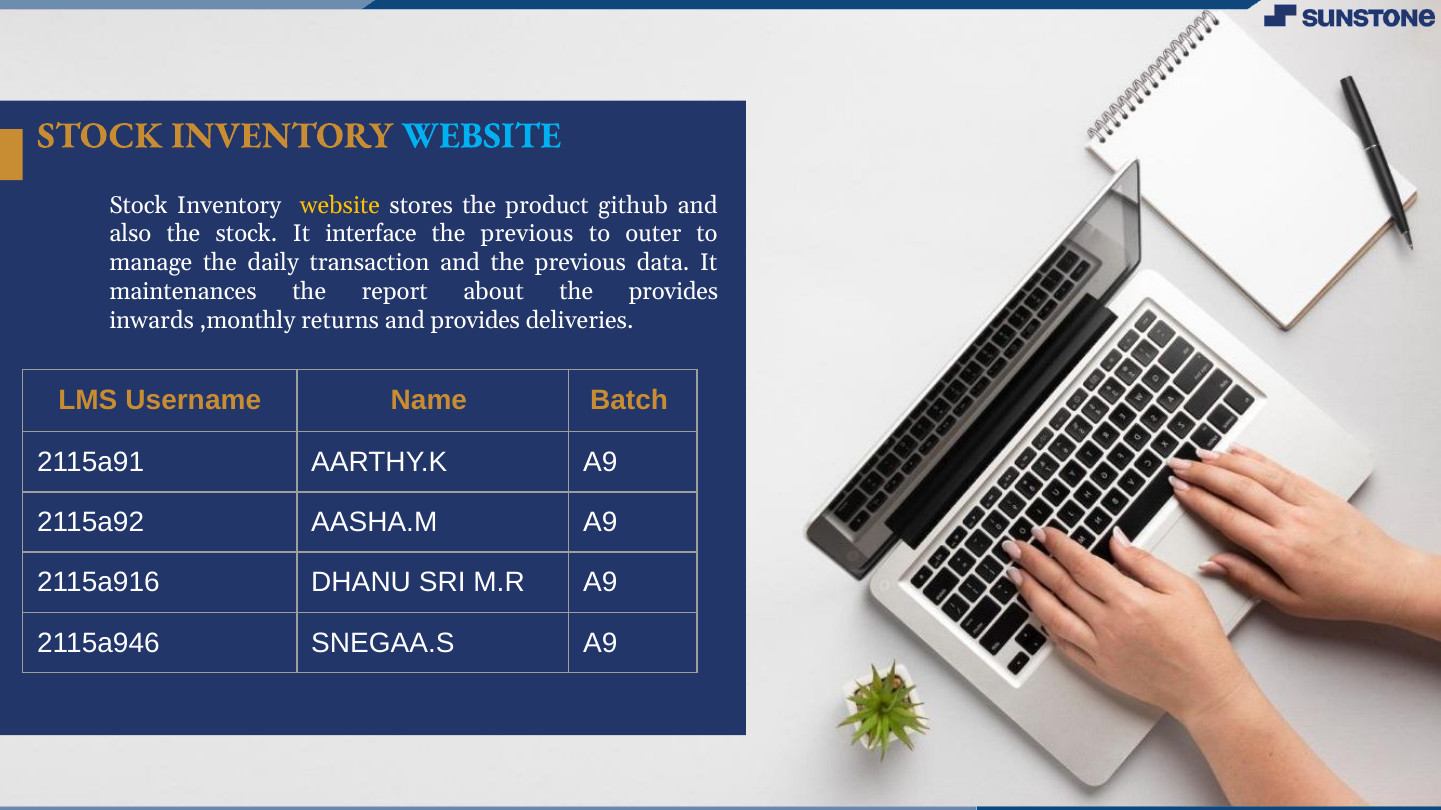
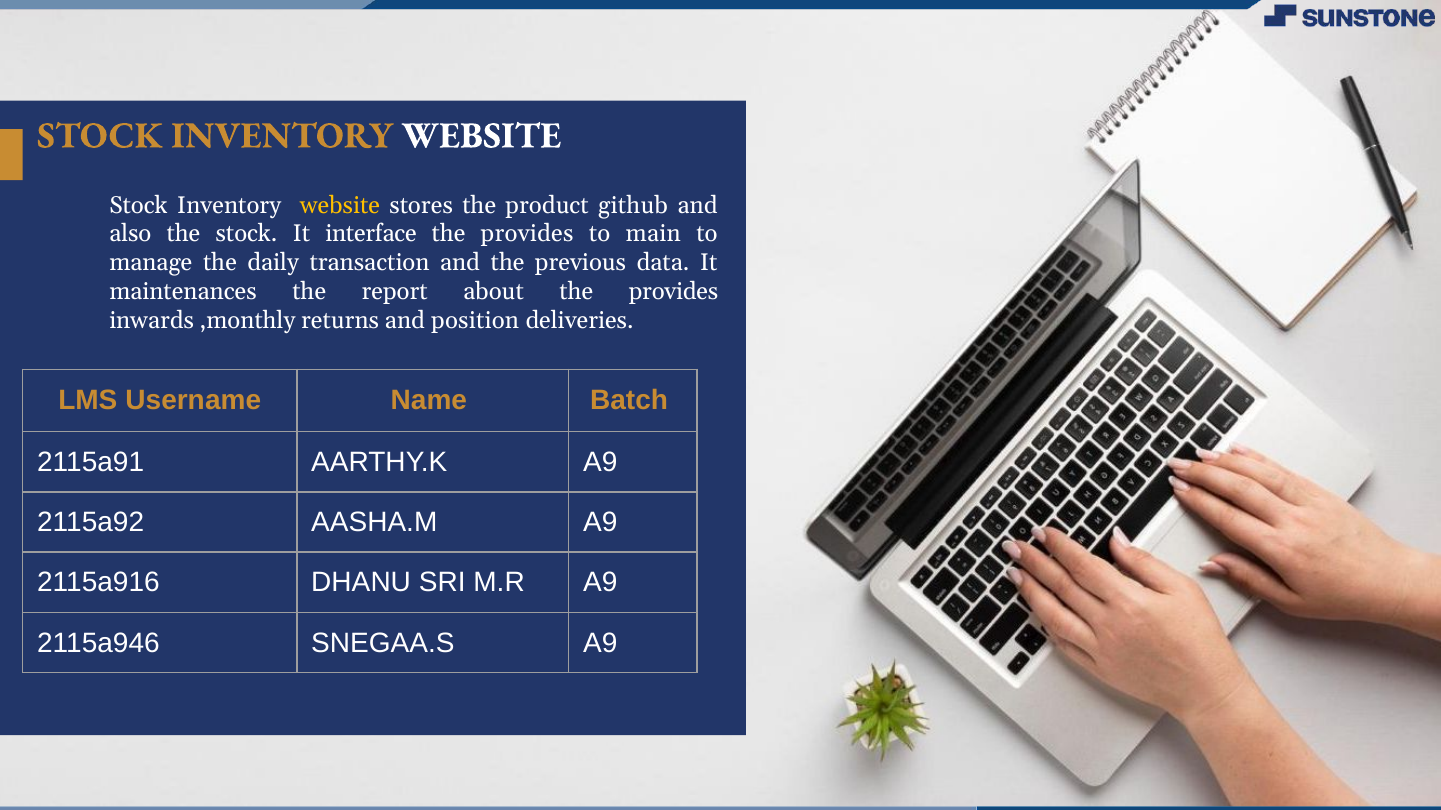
WEBSITE colour: light blue -> white (481, 135)
previous: previous -> provides (527, 234)
outer: outer -> main (653, 234)
and provides: provides -> position (475, 321)
